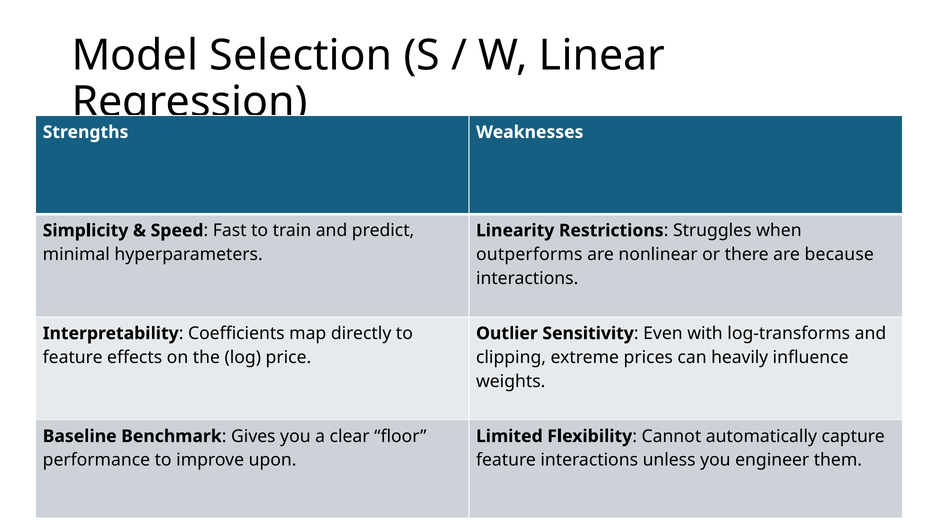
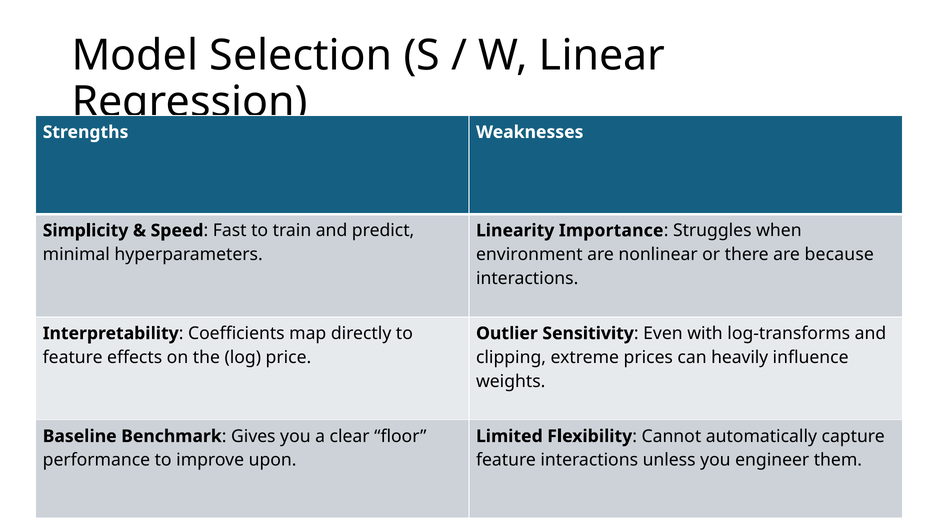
Restrictions: Restrictions -> Importance (611, 230)
outperforms: outperforms -> environment (529, 254)
